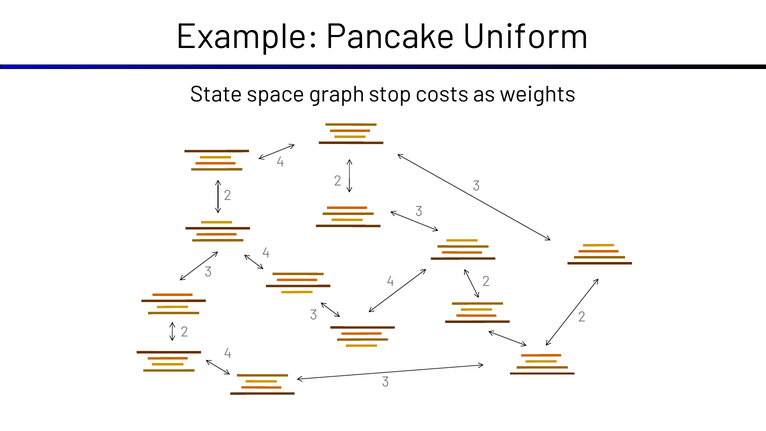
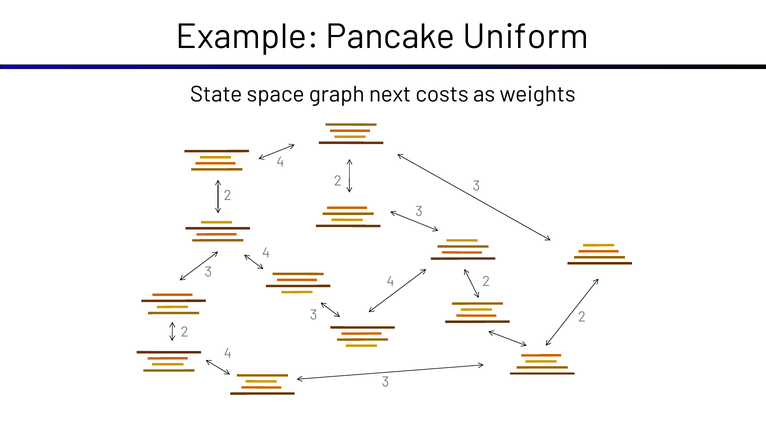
stop: stop -> next (390, 94)
